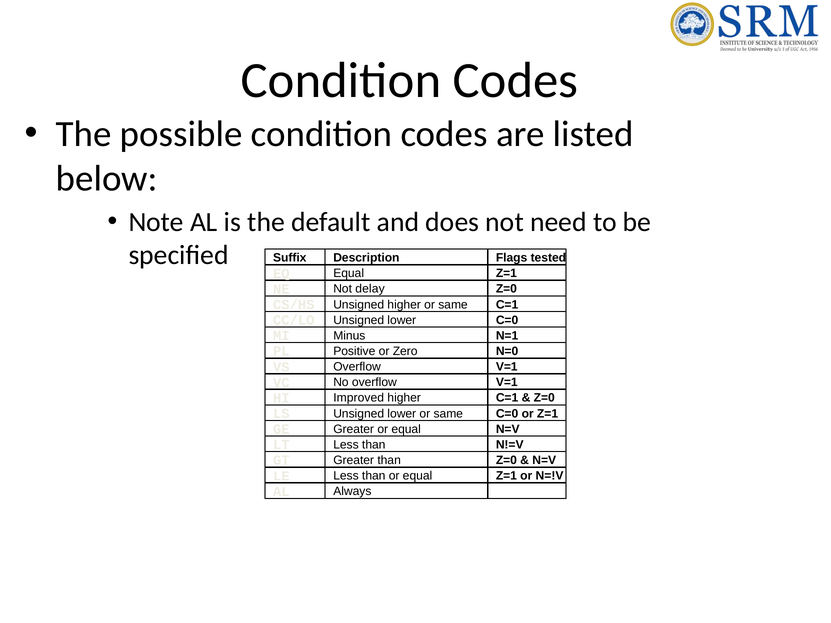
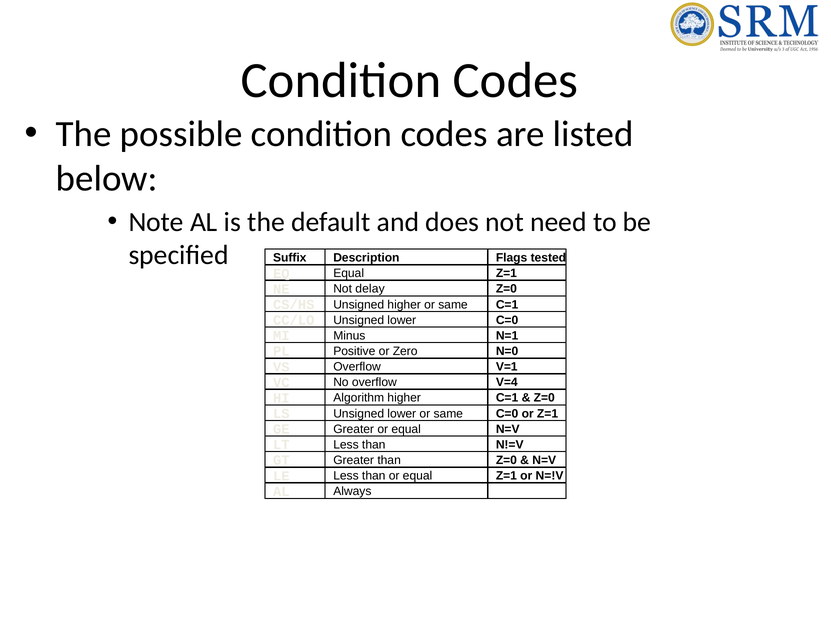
V=1: V=1 -> V=4 (507, 383)
Improved: Improved -> Algorithm (359, 398)
